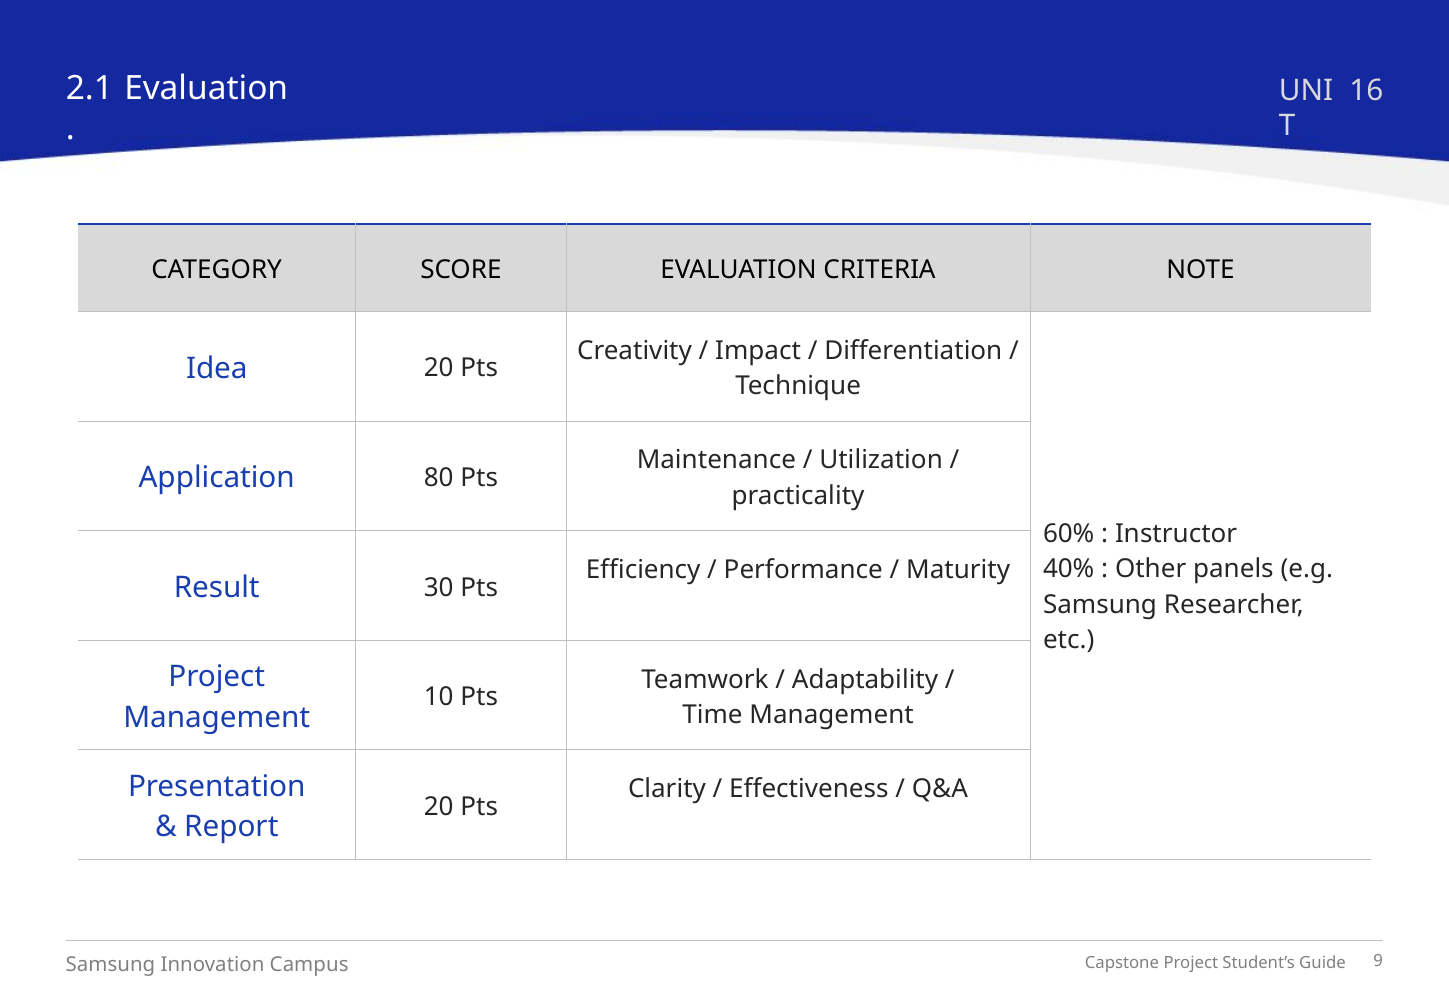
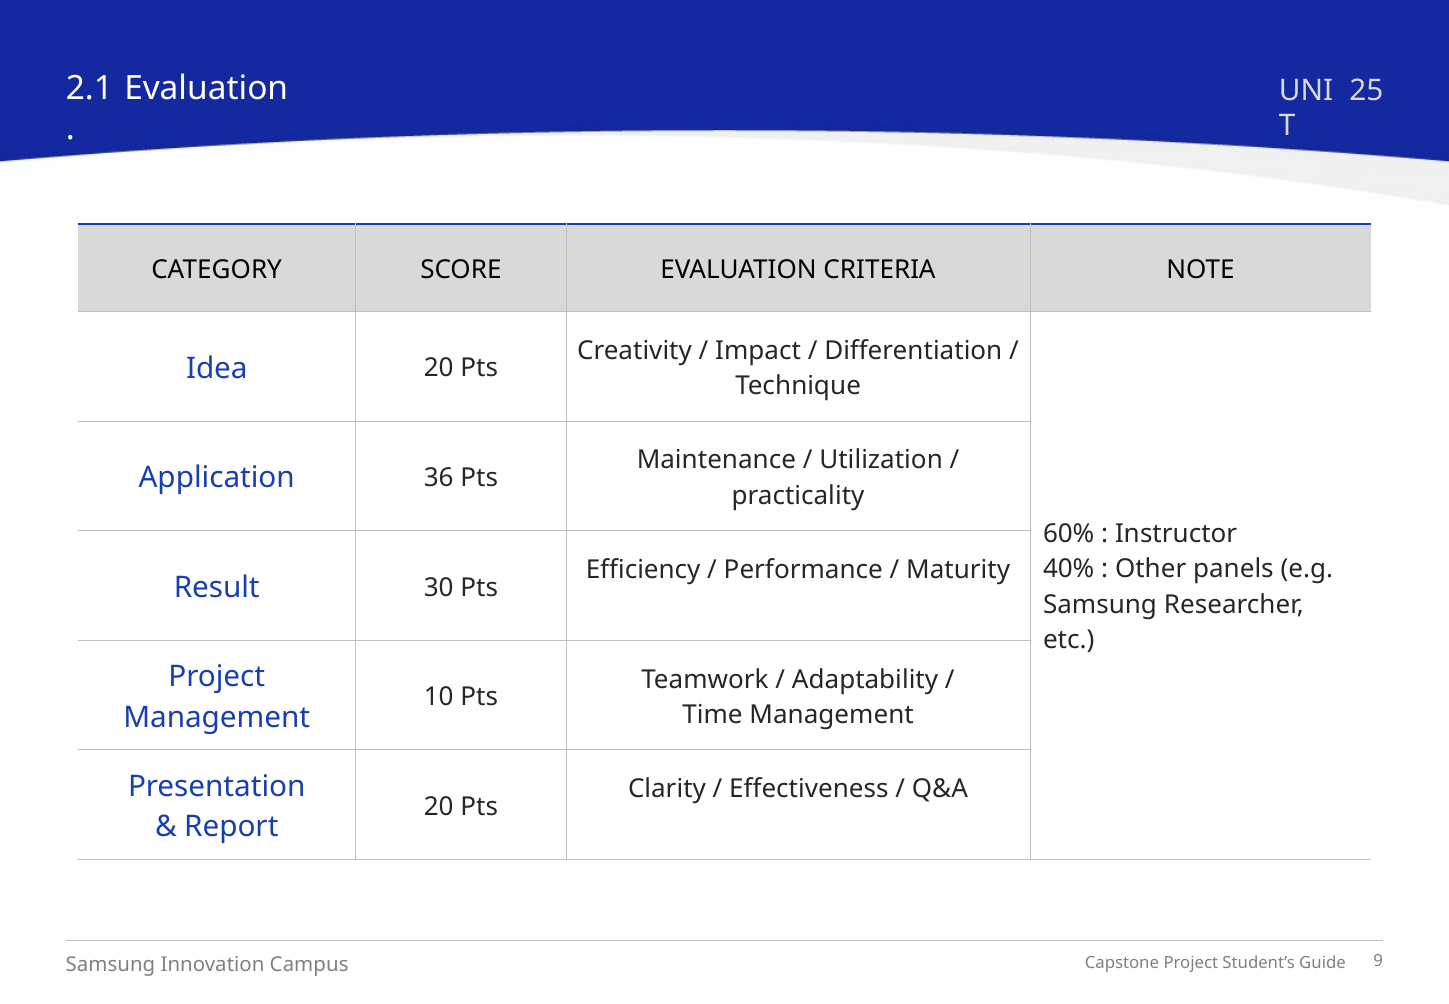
16: 16 -> 25 (1366, 90)
80: 80 -> 36 (439, 478)
